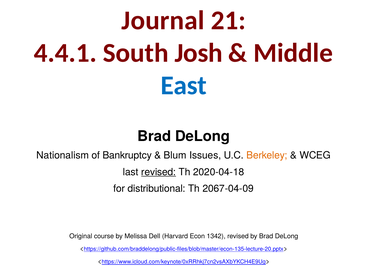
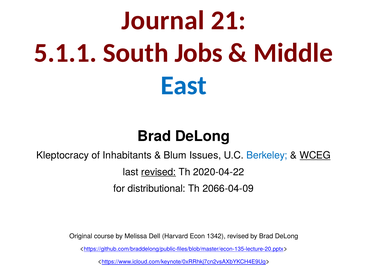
4.4.1: 4.4.1 -> 5.1.1 (65, 53)
Josh: Josh -> Jobs (199, 53)
Nationalism: Nationalism -> Kleptocracy (63, 155)
Bankruptcy: Bankruptcy -> Inhabitants (127, 155)
Berkeley colour: orange -> blue (267, 155)
WCEG underline: none -> present (315, 155)
2020-04-18: 2020-04-18 -> 2020-04-22 (219, 172)
2067-04-09: 2067-04-09 -> 2066-04-09 (228, 189)
